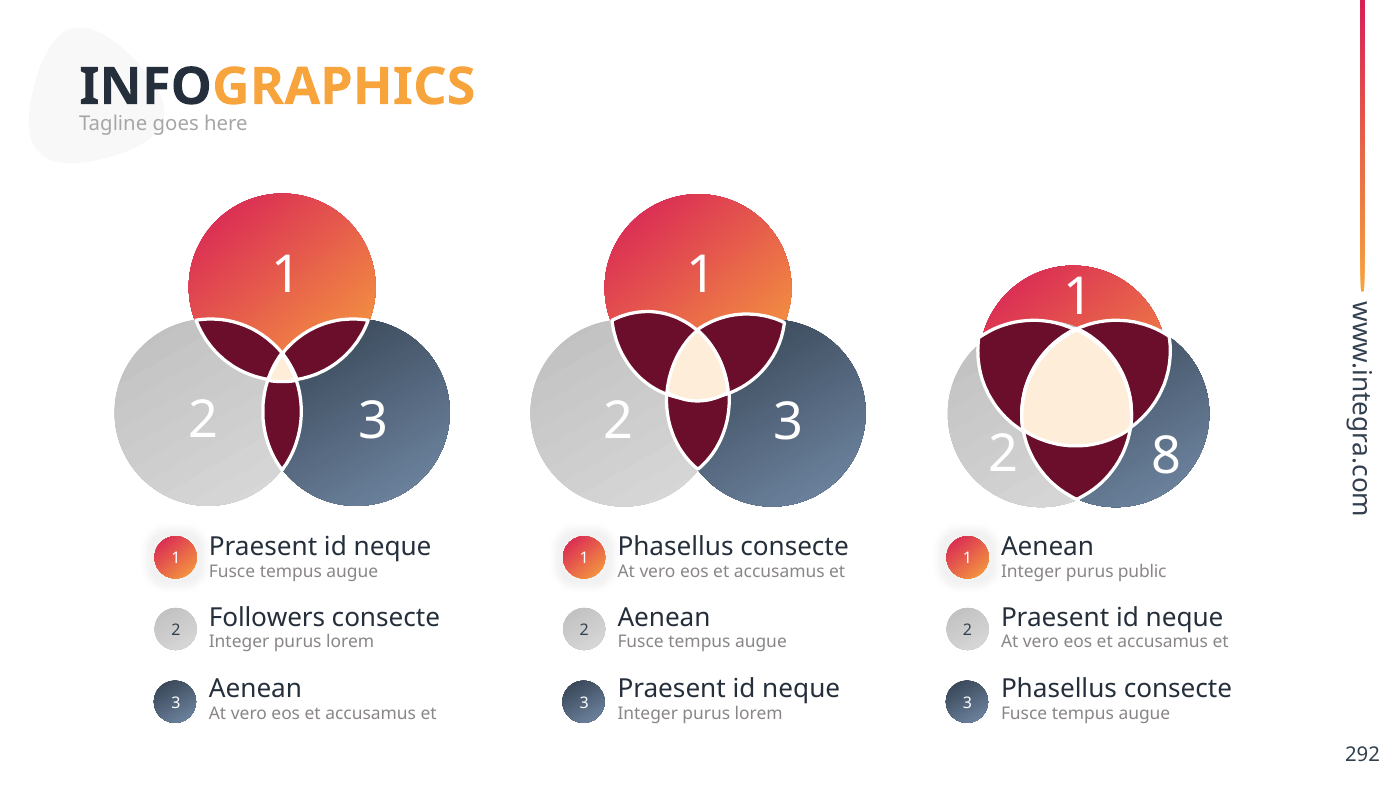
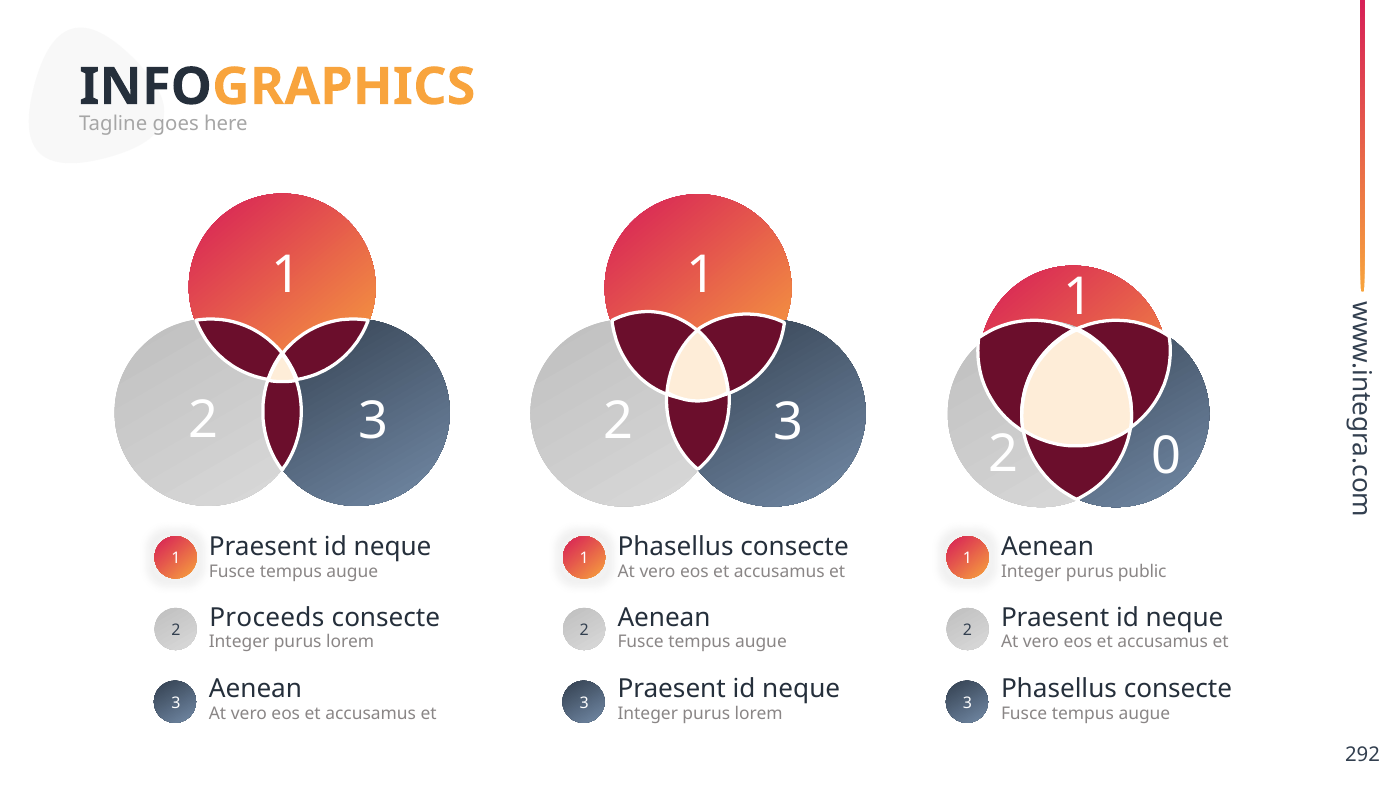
8: 8 -> 0 (1166, 456)
Followers: Followers -> Proceeds (267, 617)
